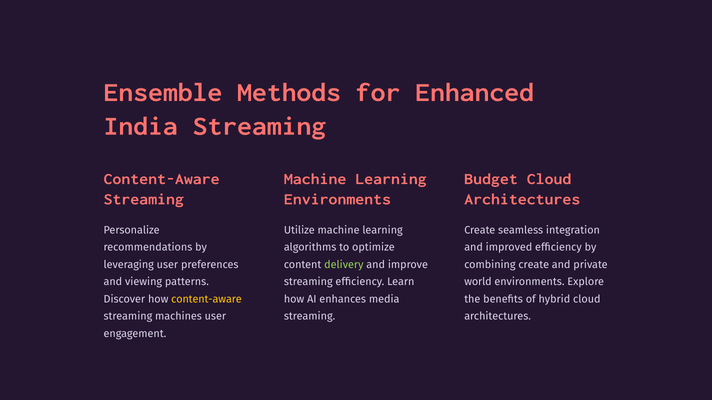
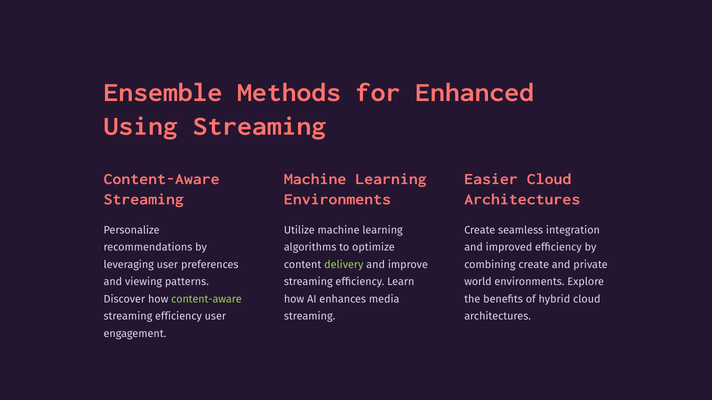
India: India -> Using (141, 126)
Budget: Budget -> Easier (491, 179)
content-aware colour: yellow -> light green (206, 299)
machines: machines -> efficiency (178, 317)
